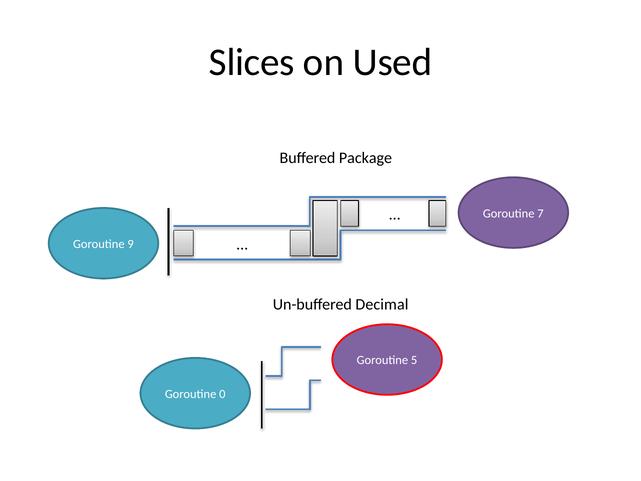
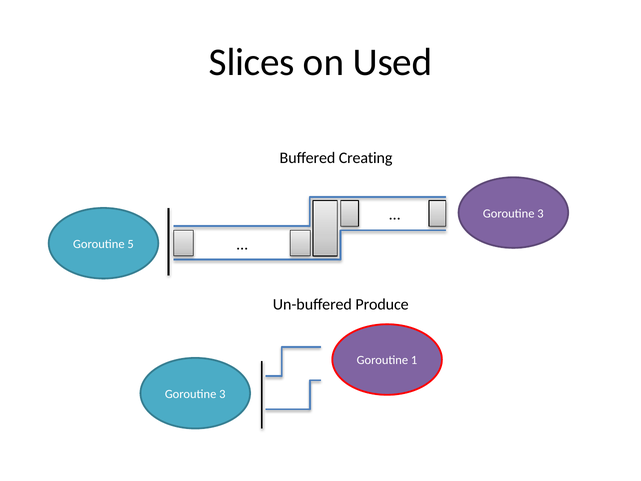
Package: Package -> Creating (366, 158)
7: 7 -> 3 (540, 213)
9: 9 -> 5 (131, 244)
Decimal: Decimal -> Produce (382, 305)
5: 5 -> 1 (414, 360)
0: 0 -> 3 (222, 394)
